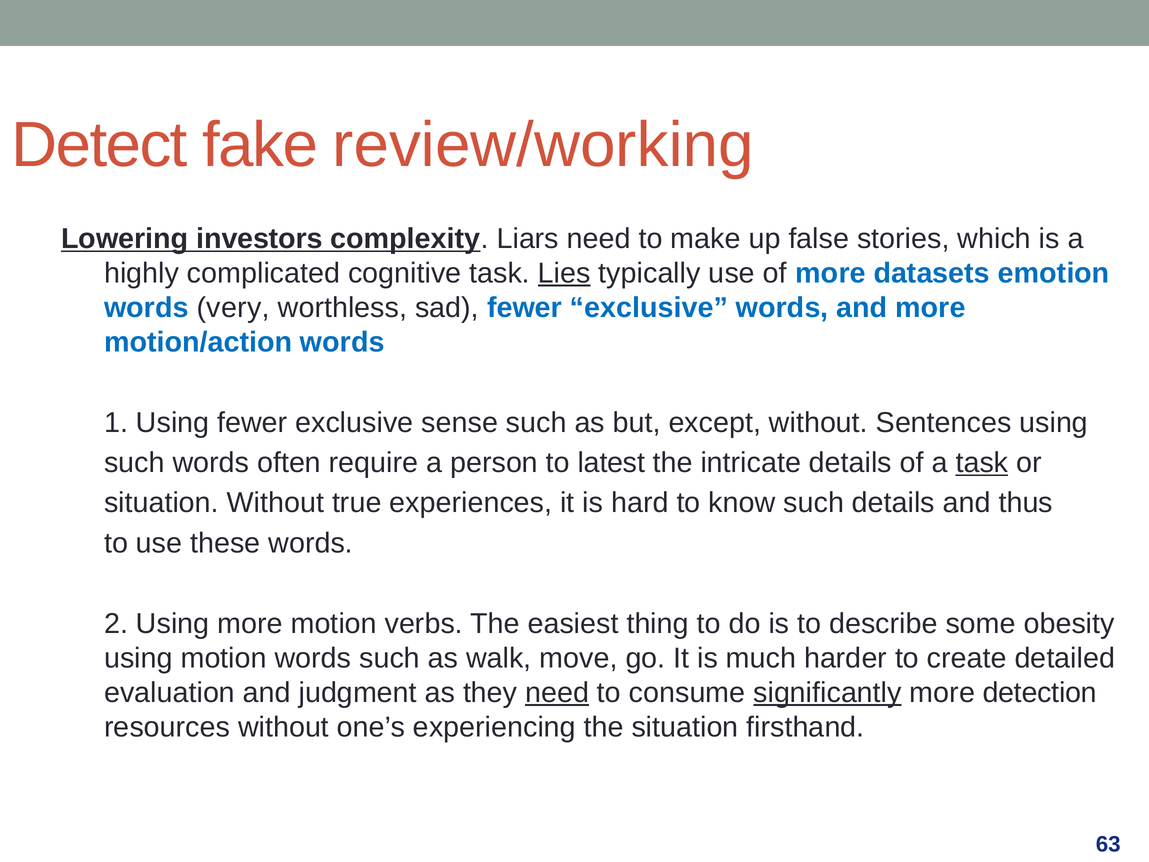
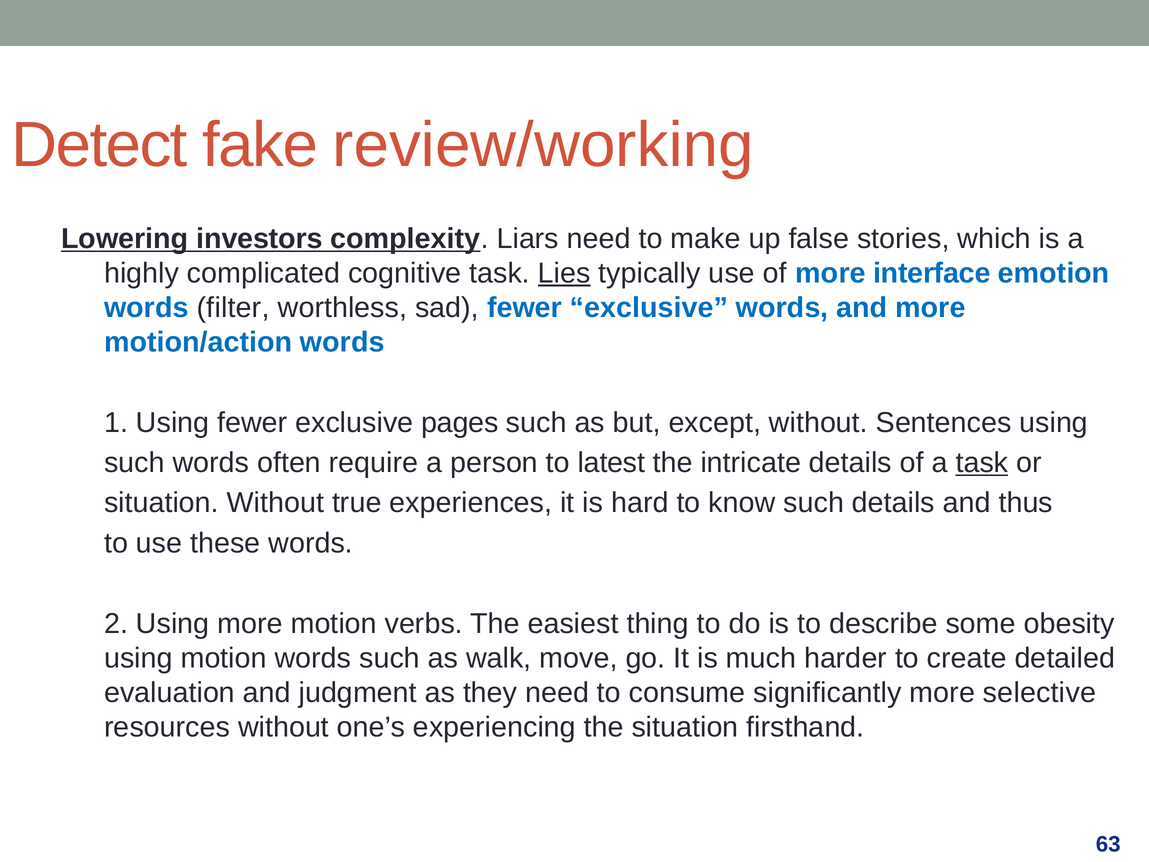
datasets: datasets -> interface (932, 273)
very: very -> filter (233, 308)
sense: sense -> pages (460, 422)
need underline: present -> none (557, 692)
significantly underline: present -> none (827, 692)
detection: detection -> selective (1039, 692)
